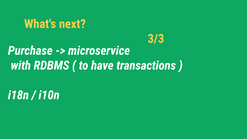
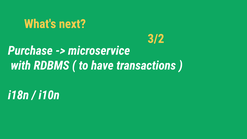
3/3: 3/3 -> 3/2 (156, 39)
